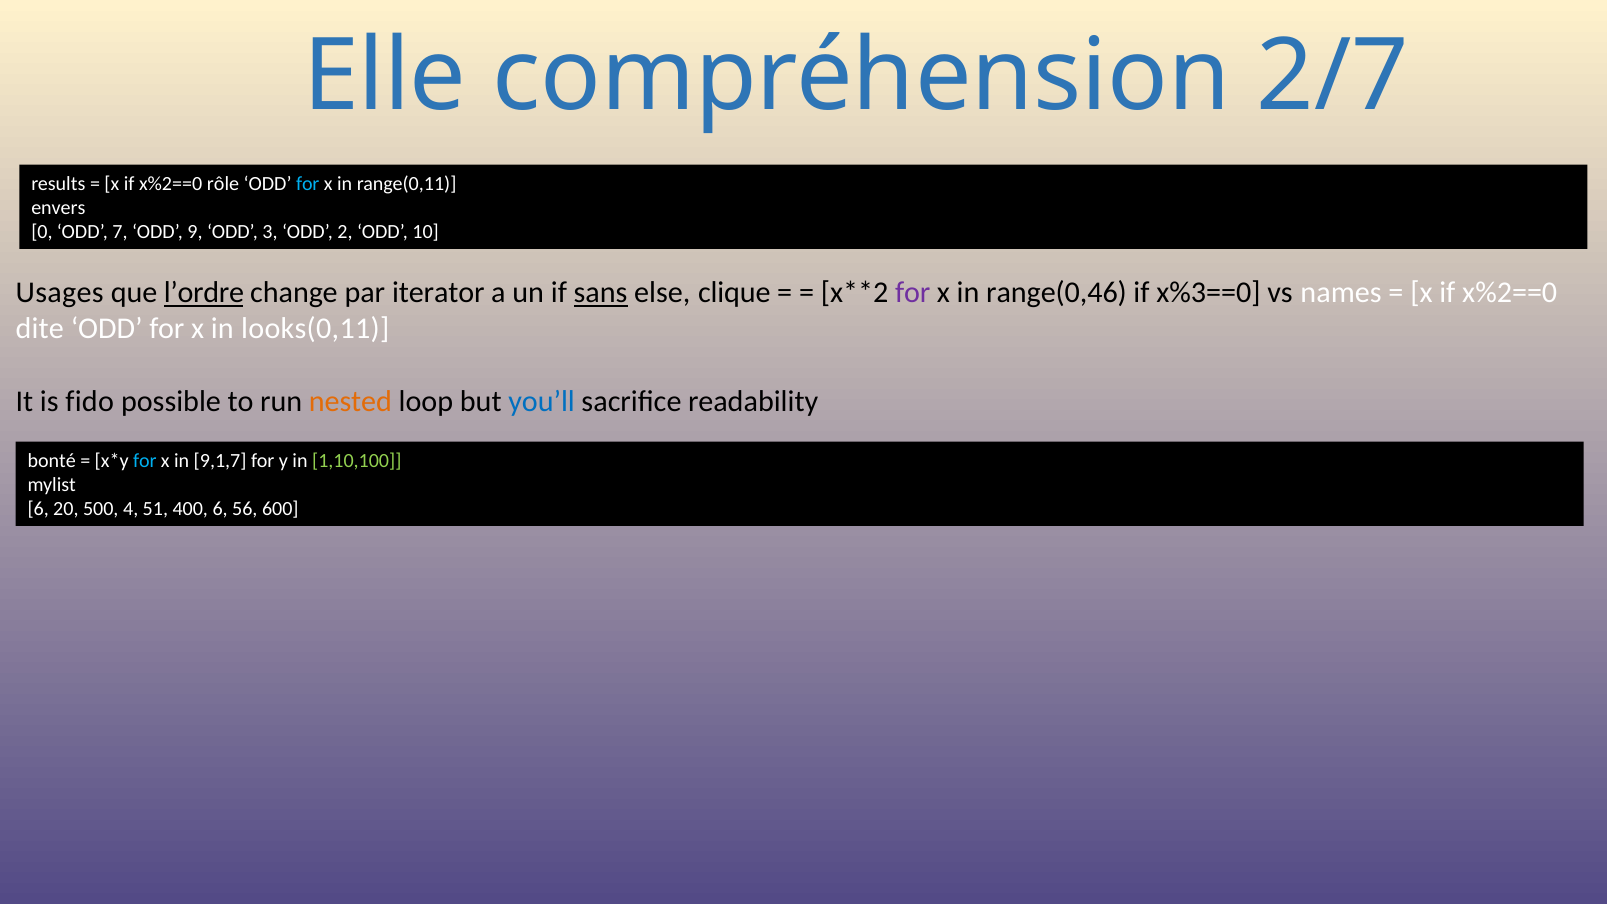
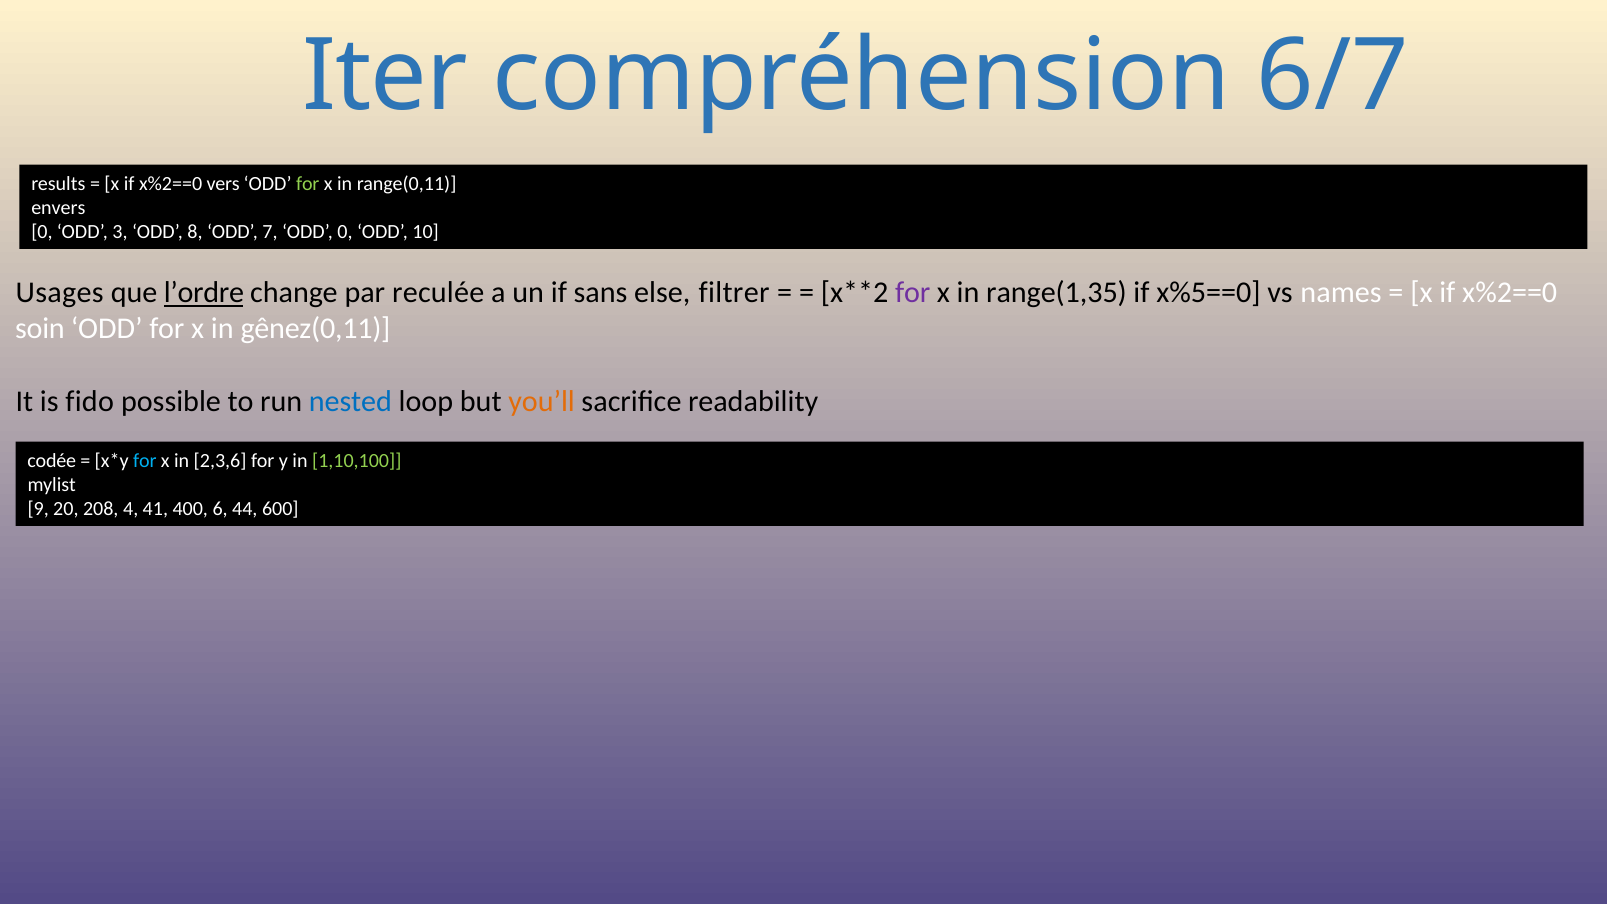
Elle: Elle -> Iter (385, 77)
2/7: 2/7 -> 6/7 (1333, 77)
rôle: rôle -> vers (223, 184)
for colour: light blue -> light green (308, 184)
7: 7 -> 3 (120, 232)
9: 9 -> 8 (195, 232)
3: 3 -> 7 (270, 232)
ODD 2: 2 -> 0 (345, 232)
iterator: iterator -> reculée (438, 293)
sans underline: present -> none (601, 293)
clique: clique -> filtrer (734, 293)
range(0,46: range(0,46 -> range(1,35 (1057, 293)
x%3==0: x%3==0 -> x%5==0 (1208, 293)
dite: dite -> soin (40, 329)
looks(0,11: looks(0,11 -> gênez(0,11 (315, 329)
nested colour: orange -> blue (350, 401)
you’ll colour: blue -> orange (542, 401)
bonté: bonté -> codée (52, 461)
9,1,7: 9,1,7 -> 2,3,6 (220, 461)
6: 6 -> 9 (38, 509)
500: 500 -> 208 (101, 509)
51: 51 -> 41 (155, 509)
56: 56 -> 44 (245, 509)
